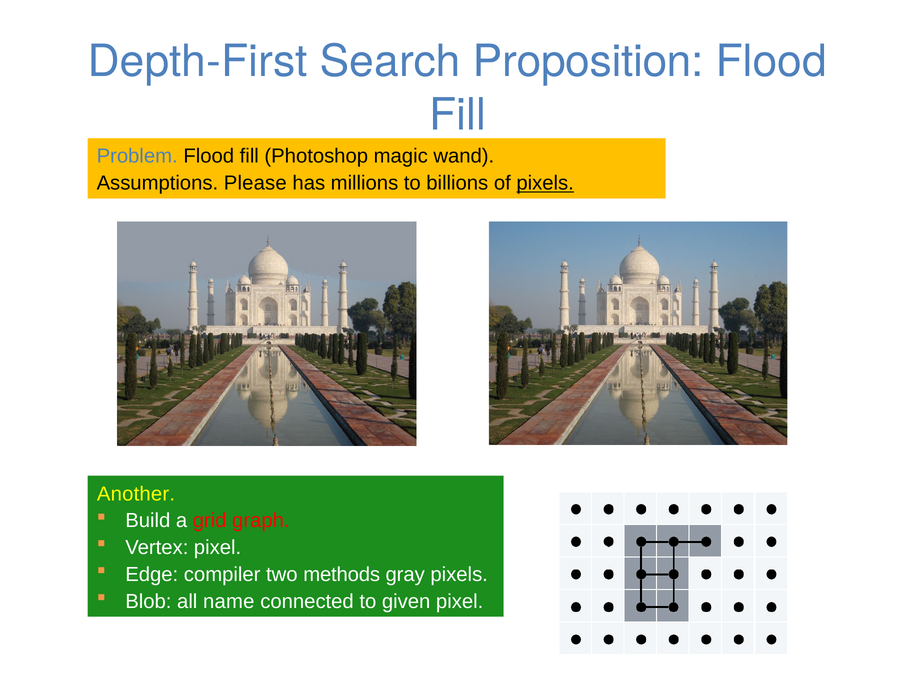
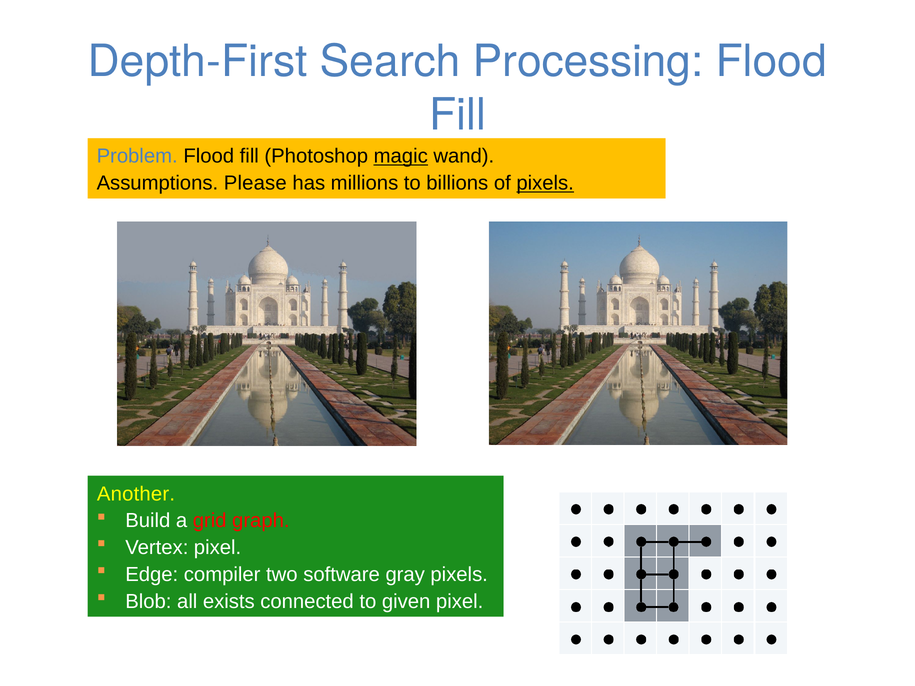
Proposition: Proposition -> Processing (588, 62)
magic underline: none -> present (401, 156)
methods: methods -> software (342, 575)
name: name -> exists (229, 602)
